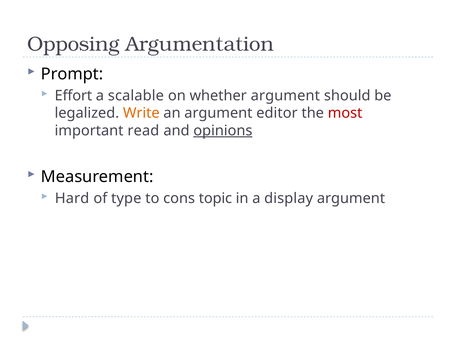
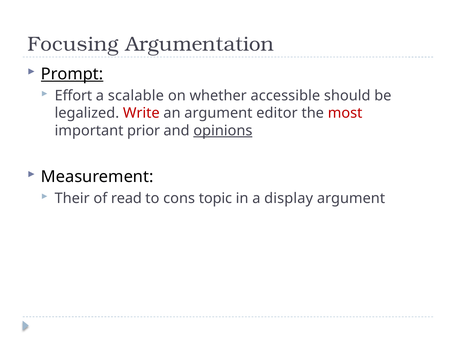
Opposing: Opposing -> Focusing (73, 44)
Prompt underline: none -> present (72, 74)
whether argument: argument -> accessible (285, 96)
Write colour: orange -> red (141, 113)
read: read -> prior (144, 131)
Hard: Hard -> Their (72, 198)
type: type -> read (126, 198)
